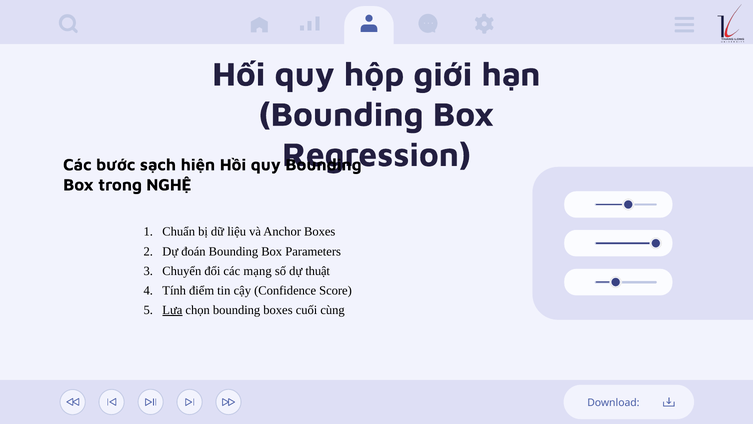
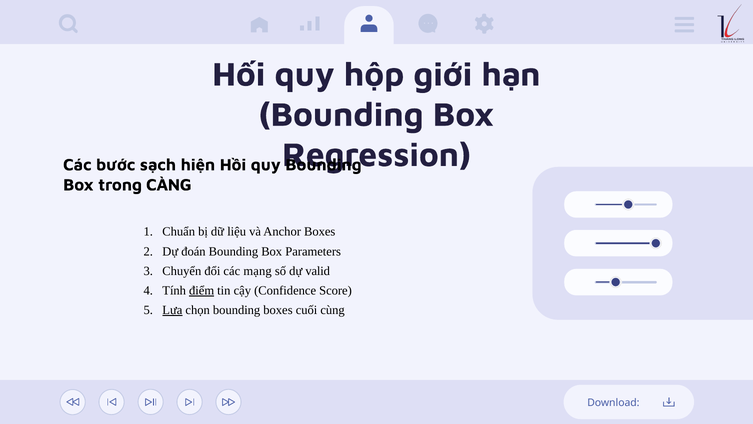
NGHỆ: NGHỆ -> CÀNG (169, 185)
thuật: thuật -> valid (318, 271)
điểm underline: none -> present (202, 290)
